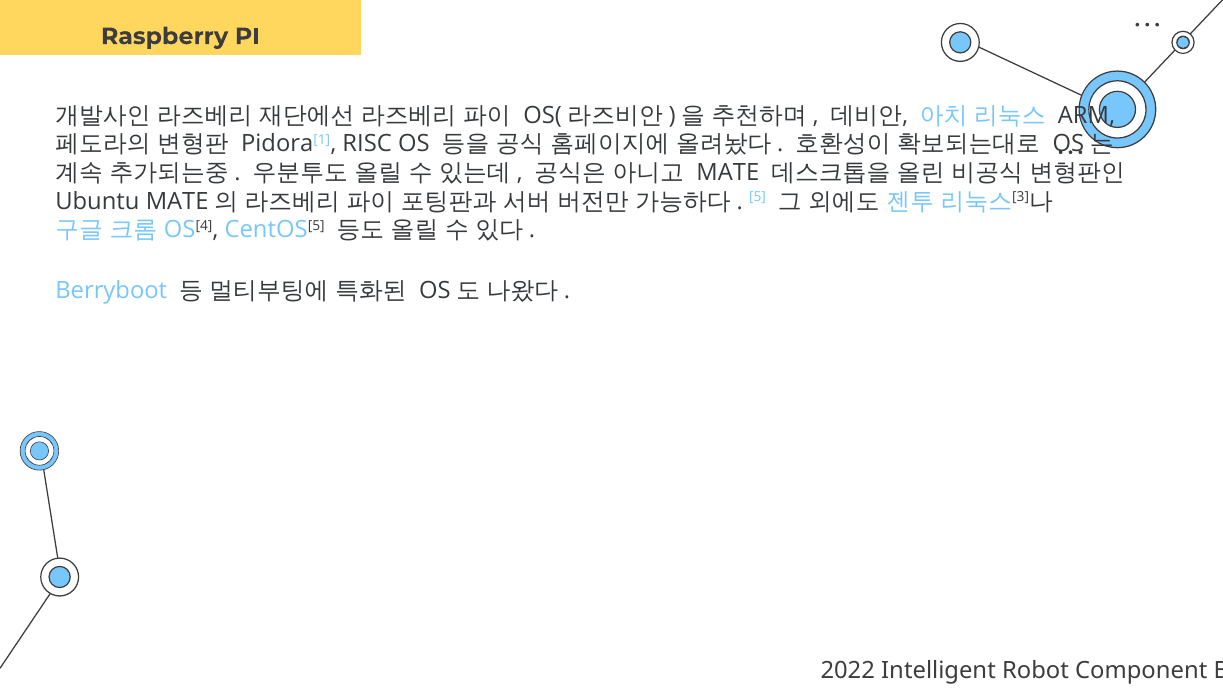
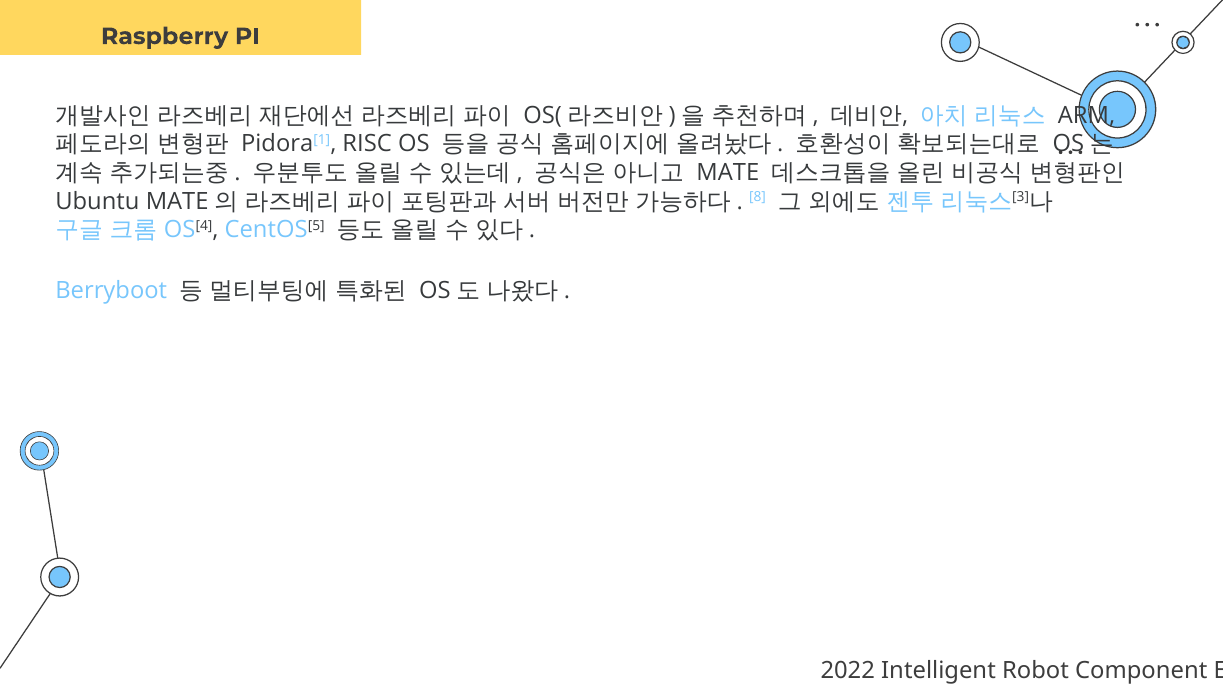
5: 5 -> 8 (758, 197)
